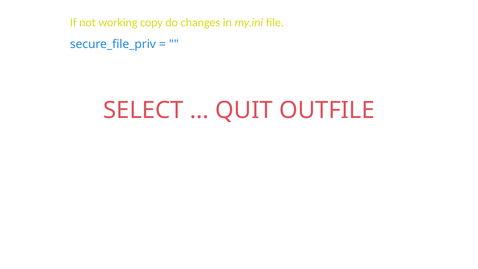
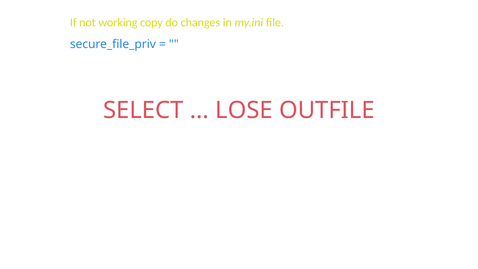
QUIT: QUIT -> LOSE (244, 110)
